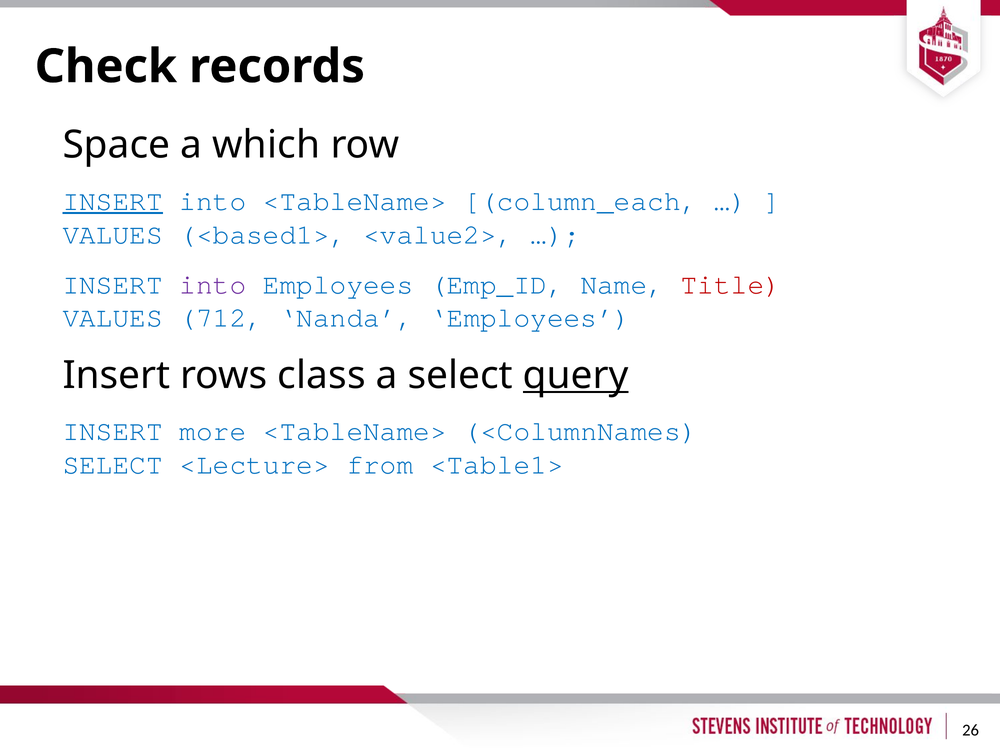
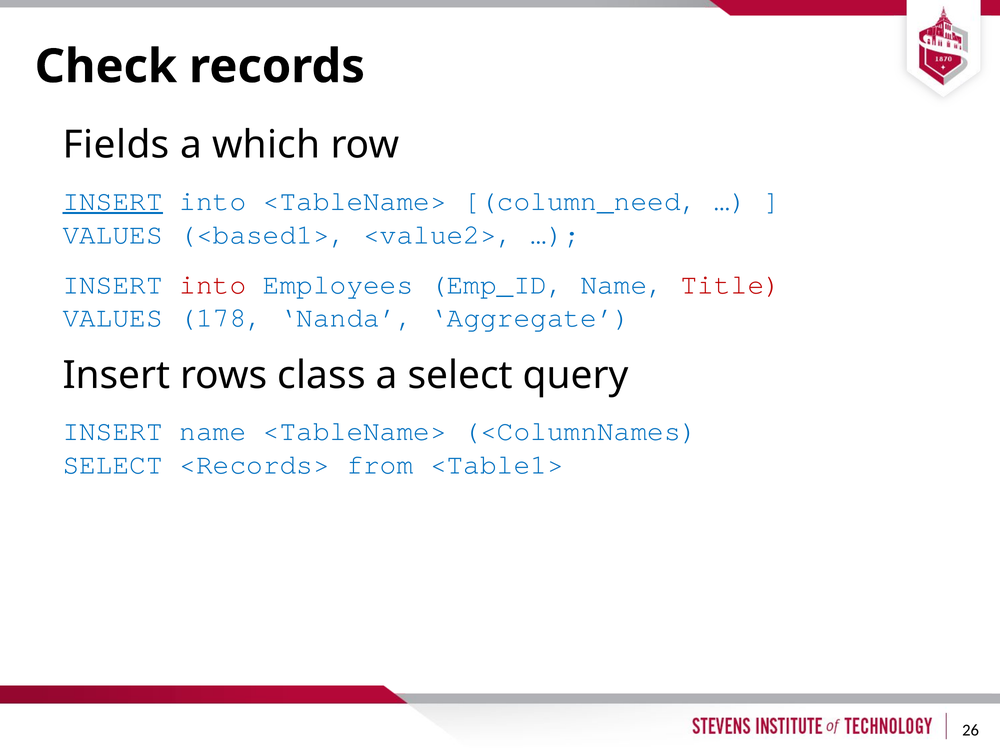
Space: Space -> Fields (116, 145)
column_each: column_each -> column_need (580, 201)
into colour: purple -> red (213, 284)
712: 712 -> 178 (221, 318)
Nanda Employees: Employees -> Aggregate (530, 318)
query underline: present -> none (576, 375)
INSERT more: more -> name (213, 431)
<Lecture>: <Lecture> -> <Records> (255, 464)
